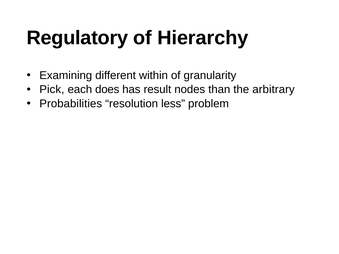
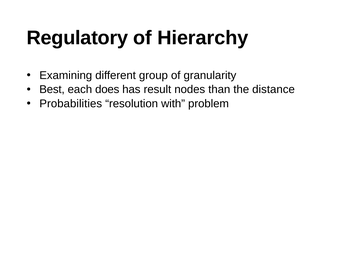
within: within -> group (153, 75)
Pick: Pick -> Best (52, 90)
arbitrary: arbitrary -> distance (274, 90)
less: less -> with (173, 104)
